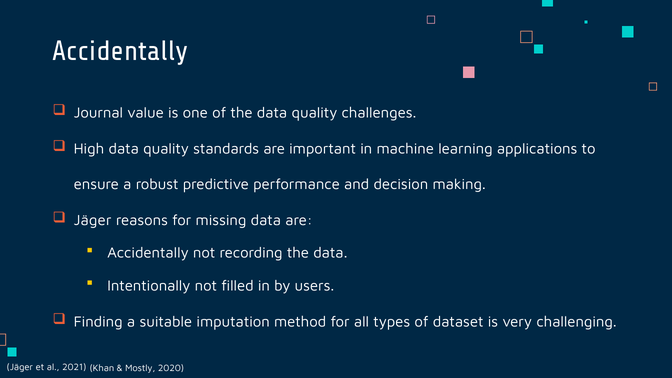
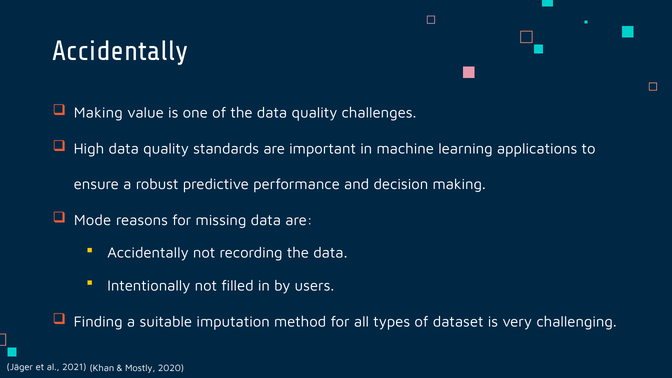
Journal: Journal -> Making (98, 113)
Jäger: Jäger -> Mode (93, 220)
